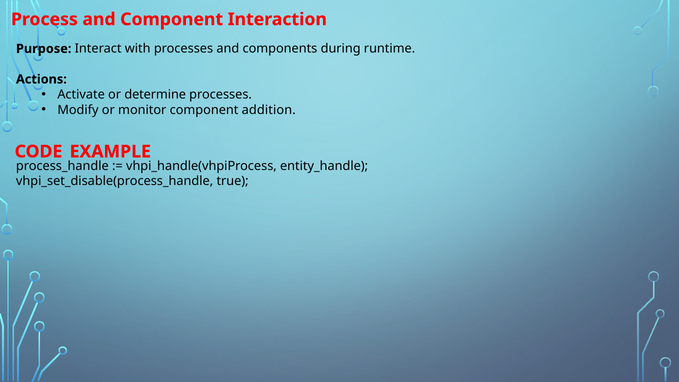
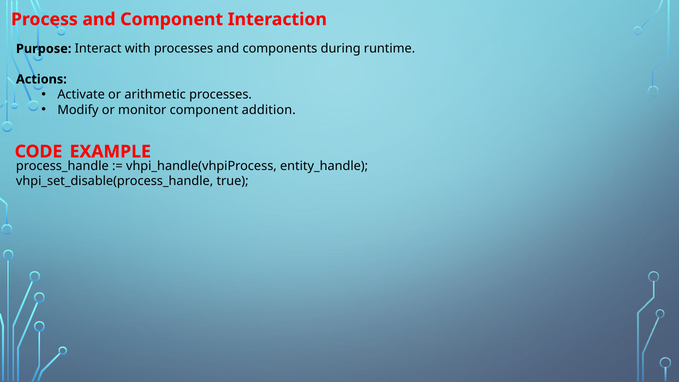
determine: determine -> arithmetic (155, 95)
